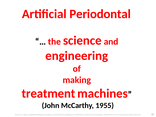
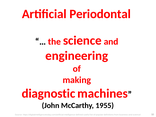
treatment: treatment -> diagnostic (48, 93)
